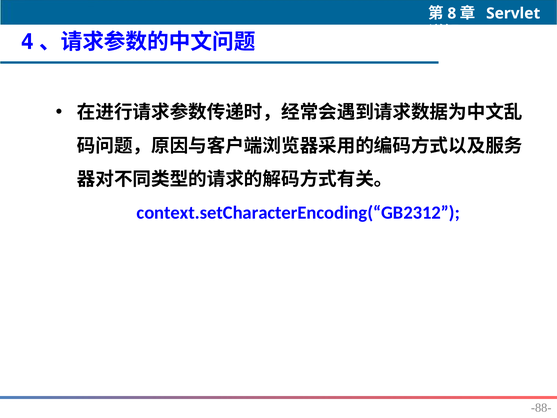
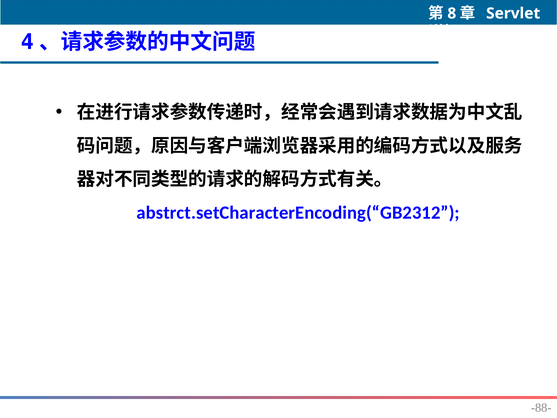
context.setCharacterEncoding(“GB2312: context.setCharacterEncoding(“GB2312 -> abstrct.setCharacterEncoding(“GB2312 (298, 213)
